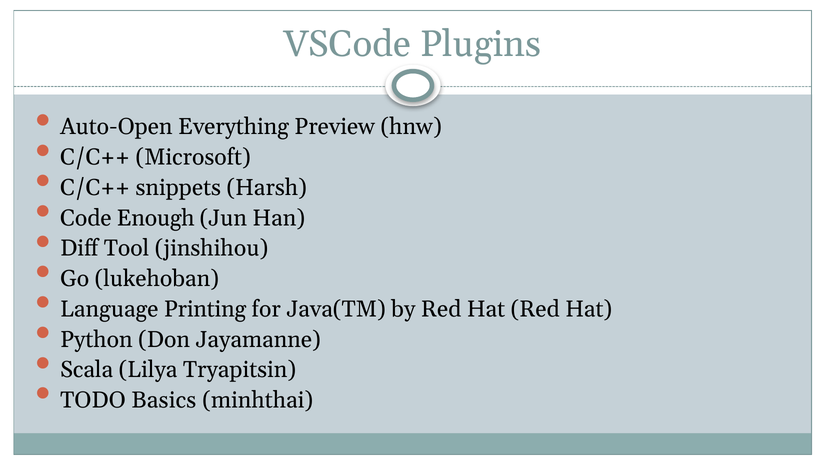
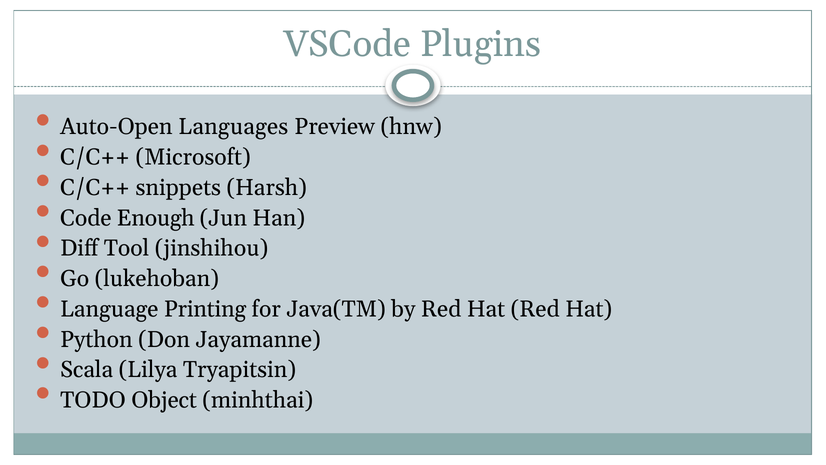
Everything: Everything -> Languages (233, 127)
Basics: Basics -> Object (164, 400)
